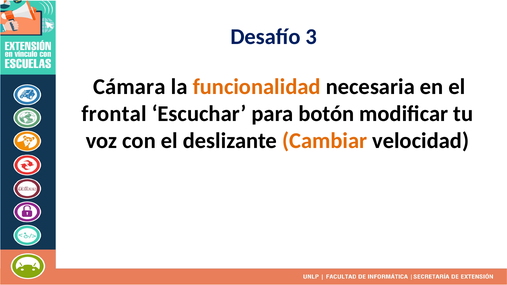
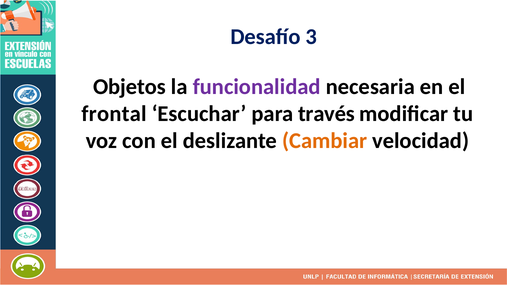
Cámara: Cámara -> Objetos (129, 87)
funcionalidad colour: orange -> purple (257, 87)
botón: botón -> través (326, 114)
